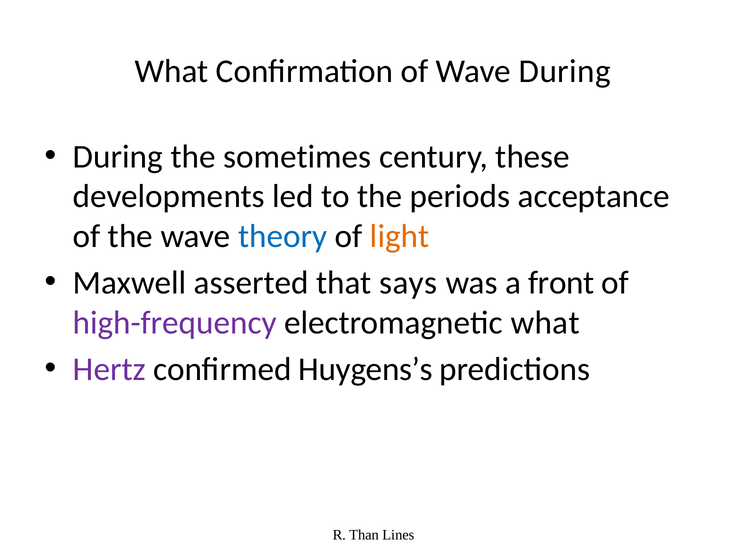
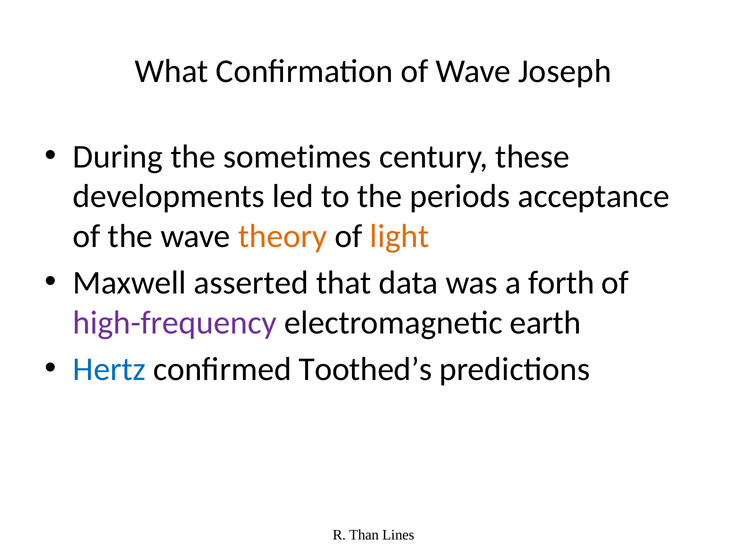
Wave During: During -> Joseph (565, 71)
theory colour: blue -> orange (283, 236)
says: says -> data (409, 283)
front: front -> forth (561, 283)
electromagnetic what: what -> earth (545, 323)
Hertz colour: purple -> blue (109, 369)
Huygens’s: Huygens’s -> Toothed’s (366, 369)
